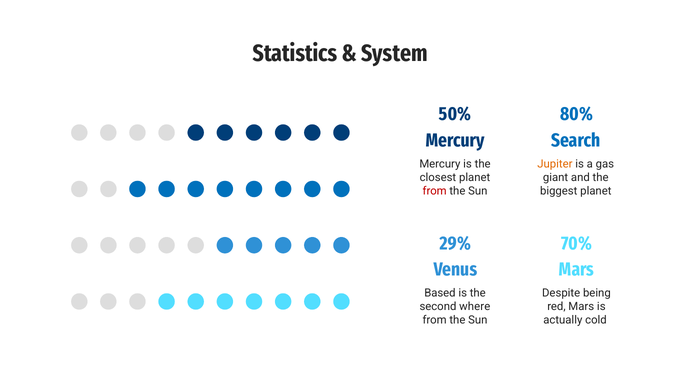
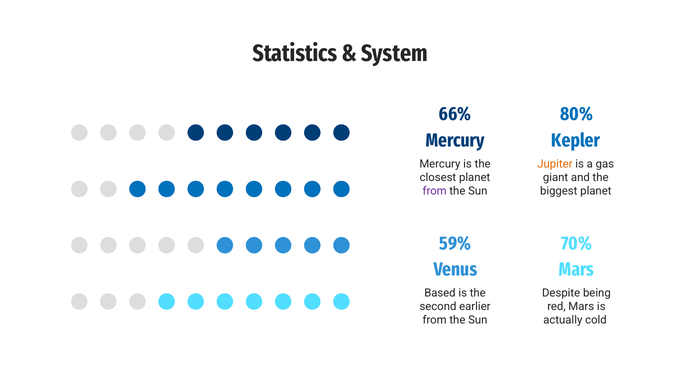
50%: 50% -> 66% (455, 114)
Search: Search -> Kepler (576, 141)
from colour: red -> purple (435, 191)
29%: 29% -> 59% (455, 243)
where: where -> earlier (475, 307)
